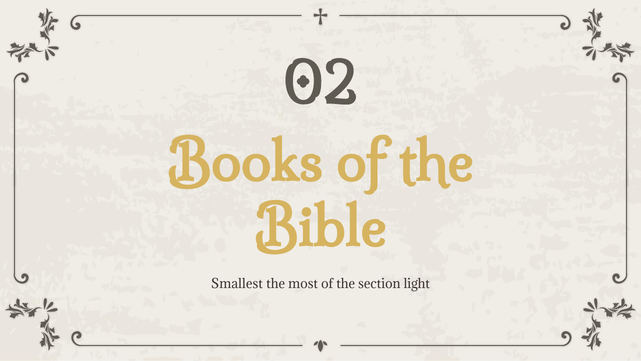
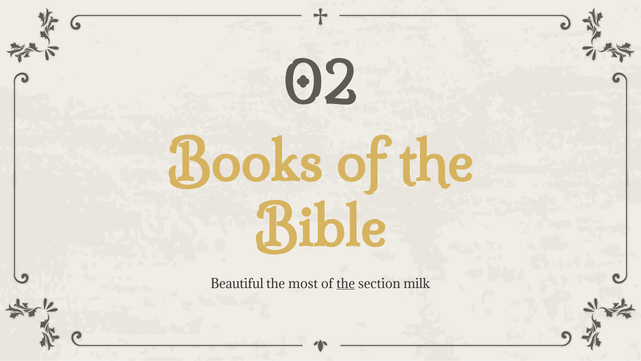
Smallest: Smallest -> Beautiful (237, 284)
the underline: none -> present (346, 284)
light: light -> milk (417, 284)
